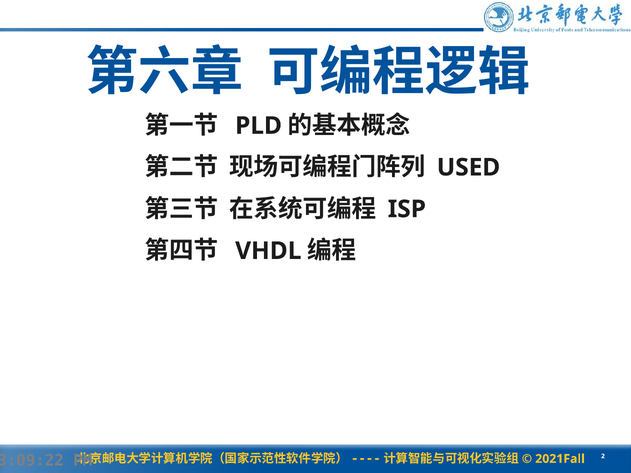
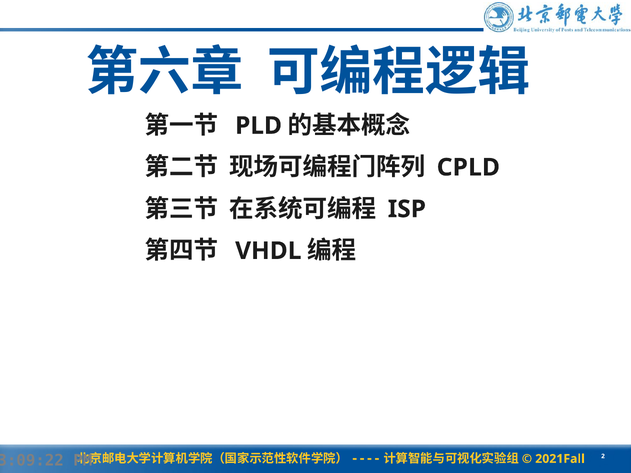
USED: USED -> CPLD (468, 167)
